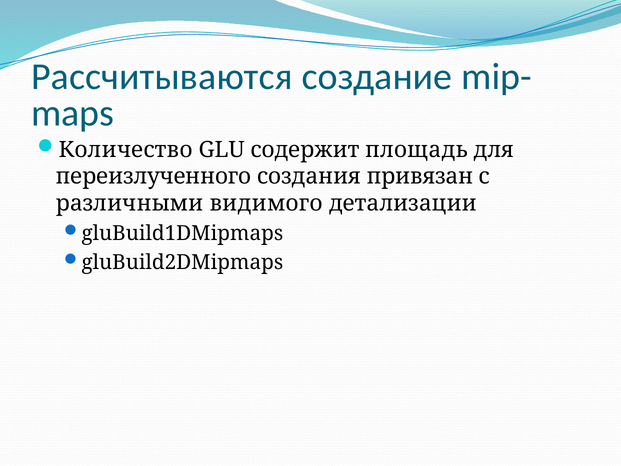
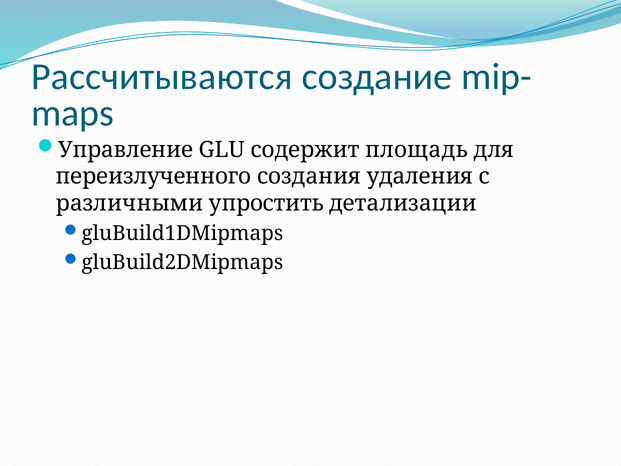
Количество: Количество -> Управление (126, 150)
привязан: привязан -> удаления (420, 176)
видимого: видимого -> упростить (266, 203)
